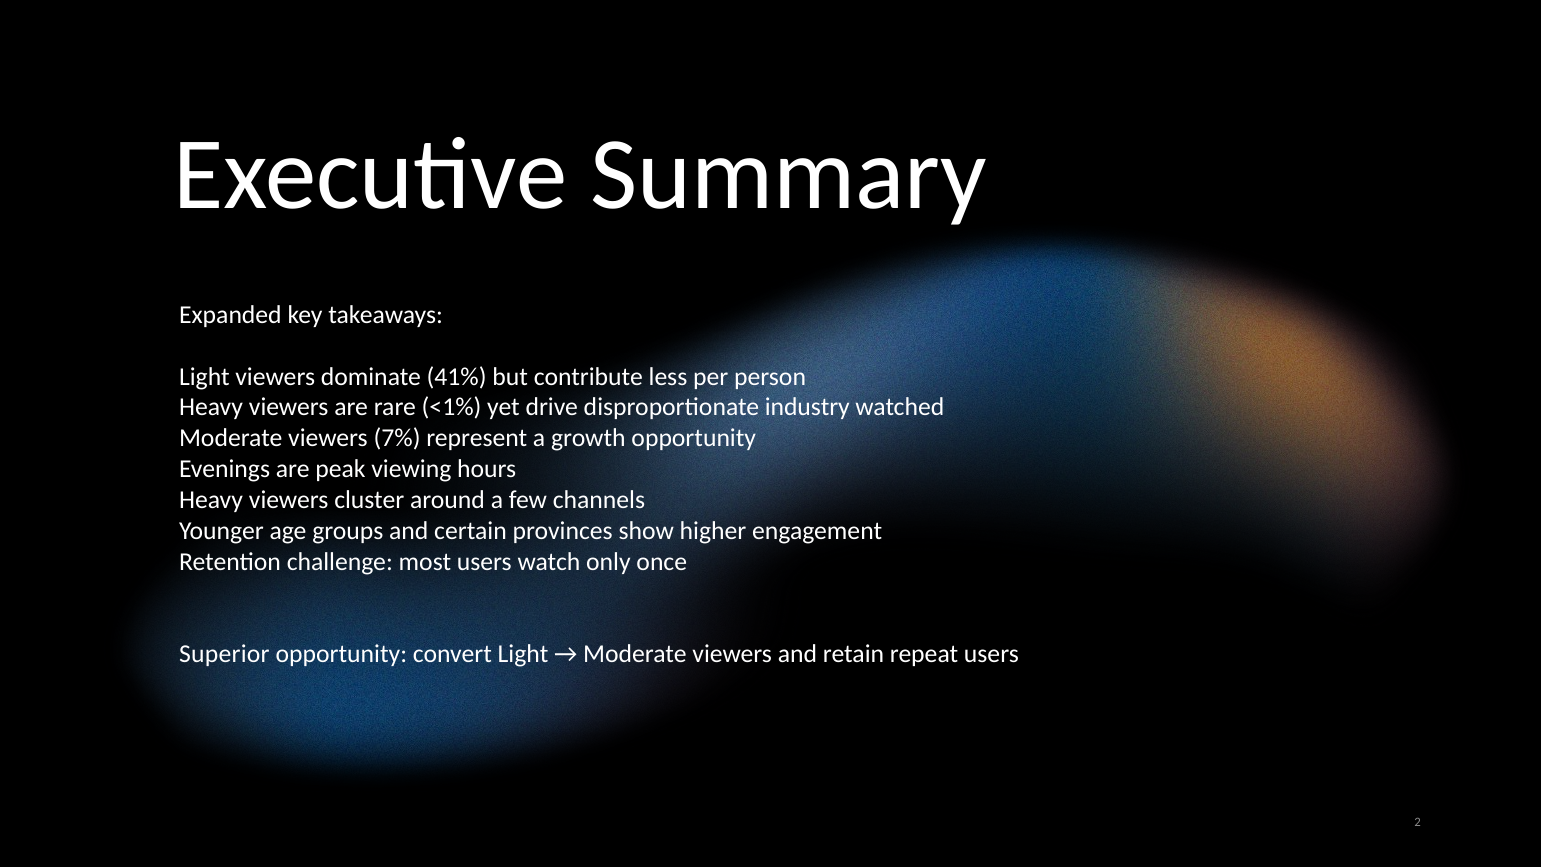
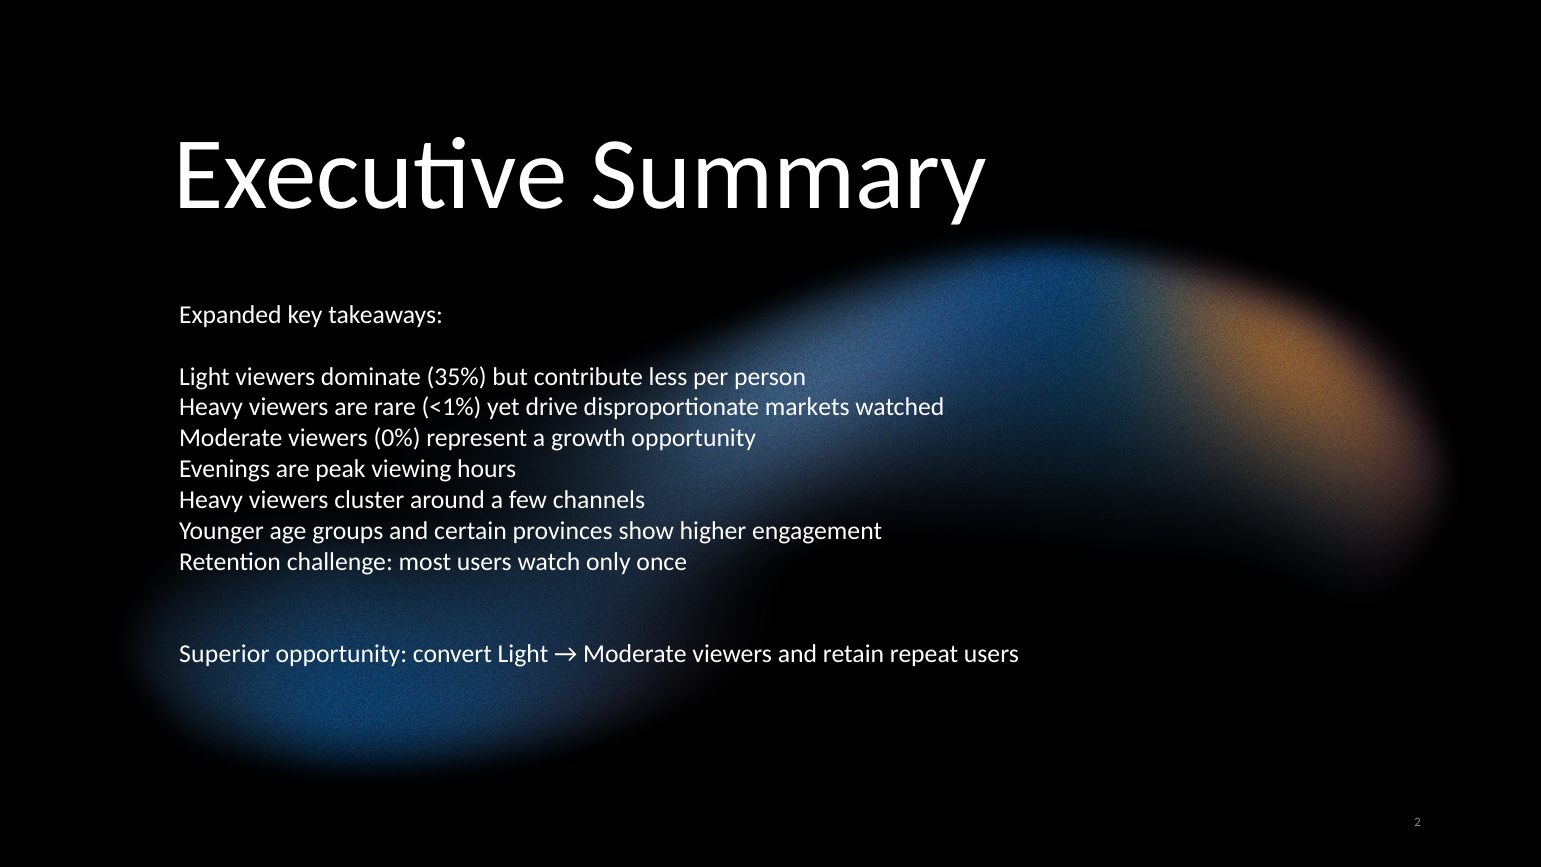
41%: 41% -> 35% (457, 377)
industry: industry -> markets (807, 407)
7%: 7% -> 0% (397, 438)
